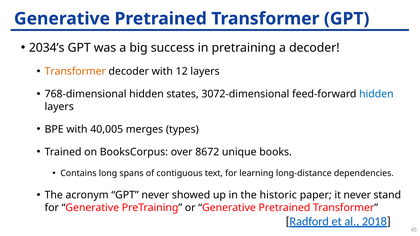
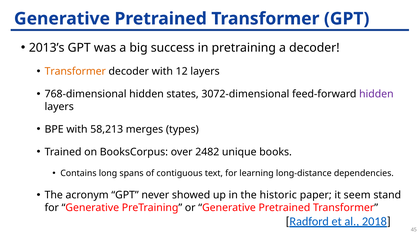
2034’s: 2034’s -> 2013’s (47, 48)
hidden colour: blue -> purple (376, 94)
40,005: 40,005 -> 58,213 (107, 129)
8672: 8672 -> 2482 (207, 152)
it never: never -> seem (357, 195)
